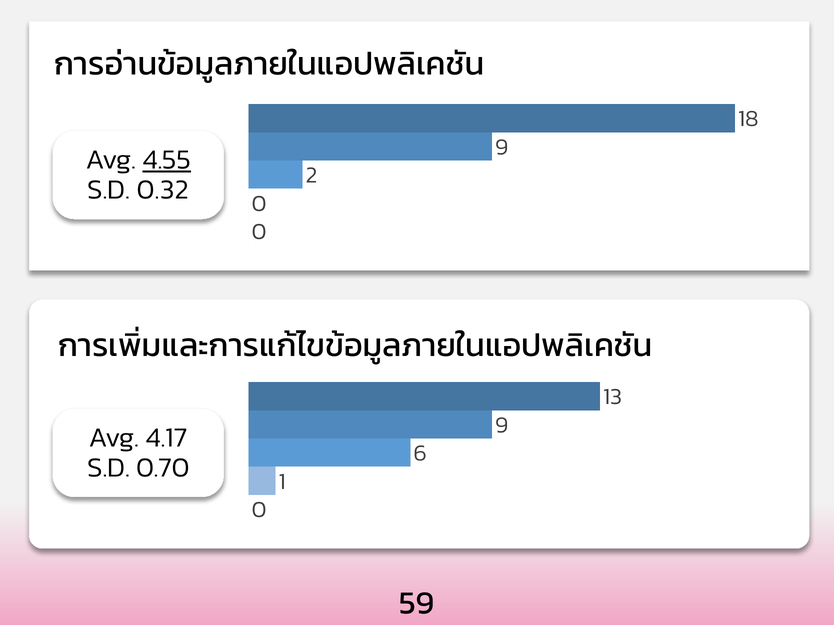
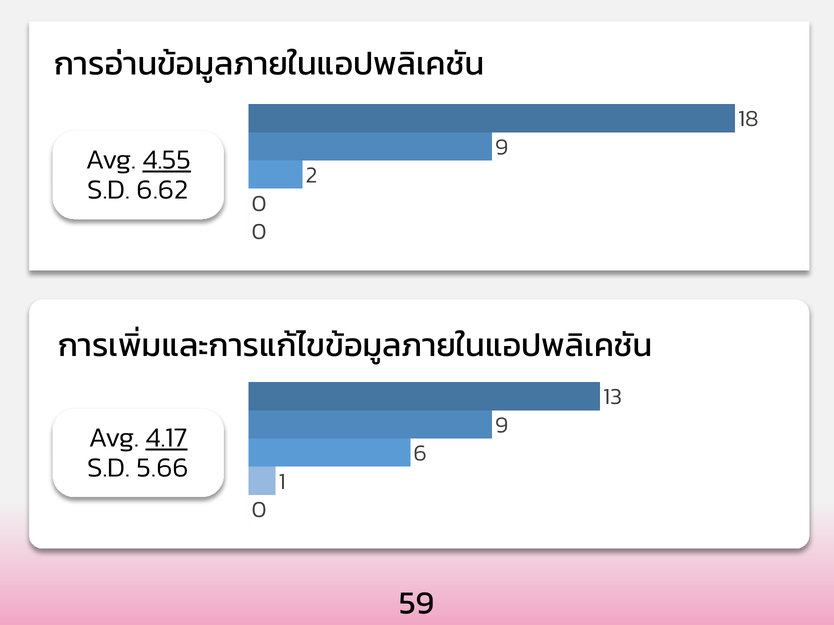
0.32: 0.32 -> 6.62 (163, 190)
4.17 underline: none -> present (167, 438)
0.70: 0.70 -> 5.66 (163, 468)
